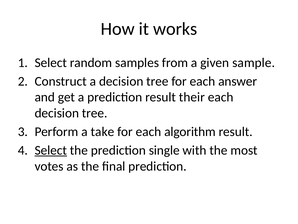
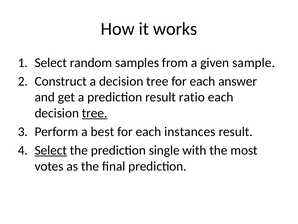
their: their -> ratio (192, 97)
tree underline: none -> present (95, 113)
take: take -> best (102, 131)
algorithm: algorithm -> instances (190, 131)
